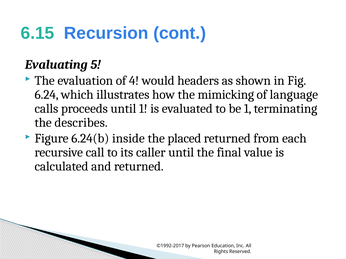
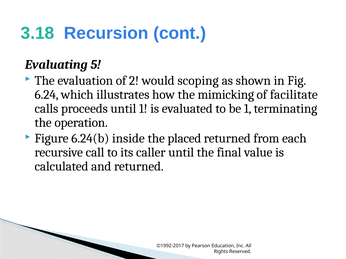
6.15: 6.15 -> 3.18 (38, 33)
4: 4 -> 2 (134, 81)
headers: headers -> scoping (198, 81)
language: language -> facilitate (294, 95)
describes: describes -> operation (81, 123)
